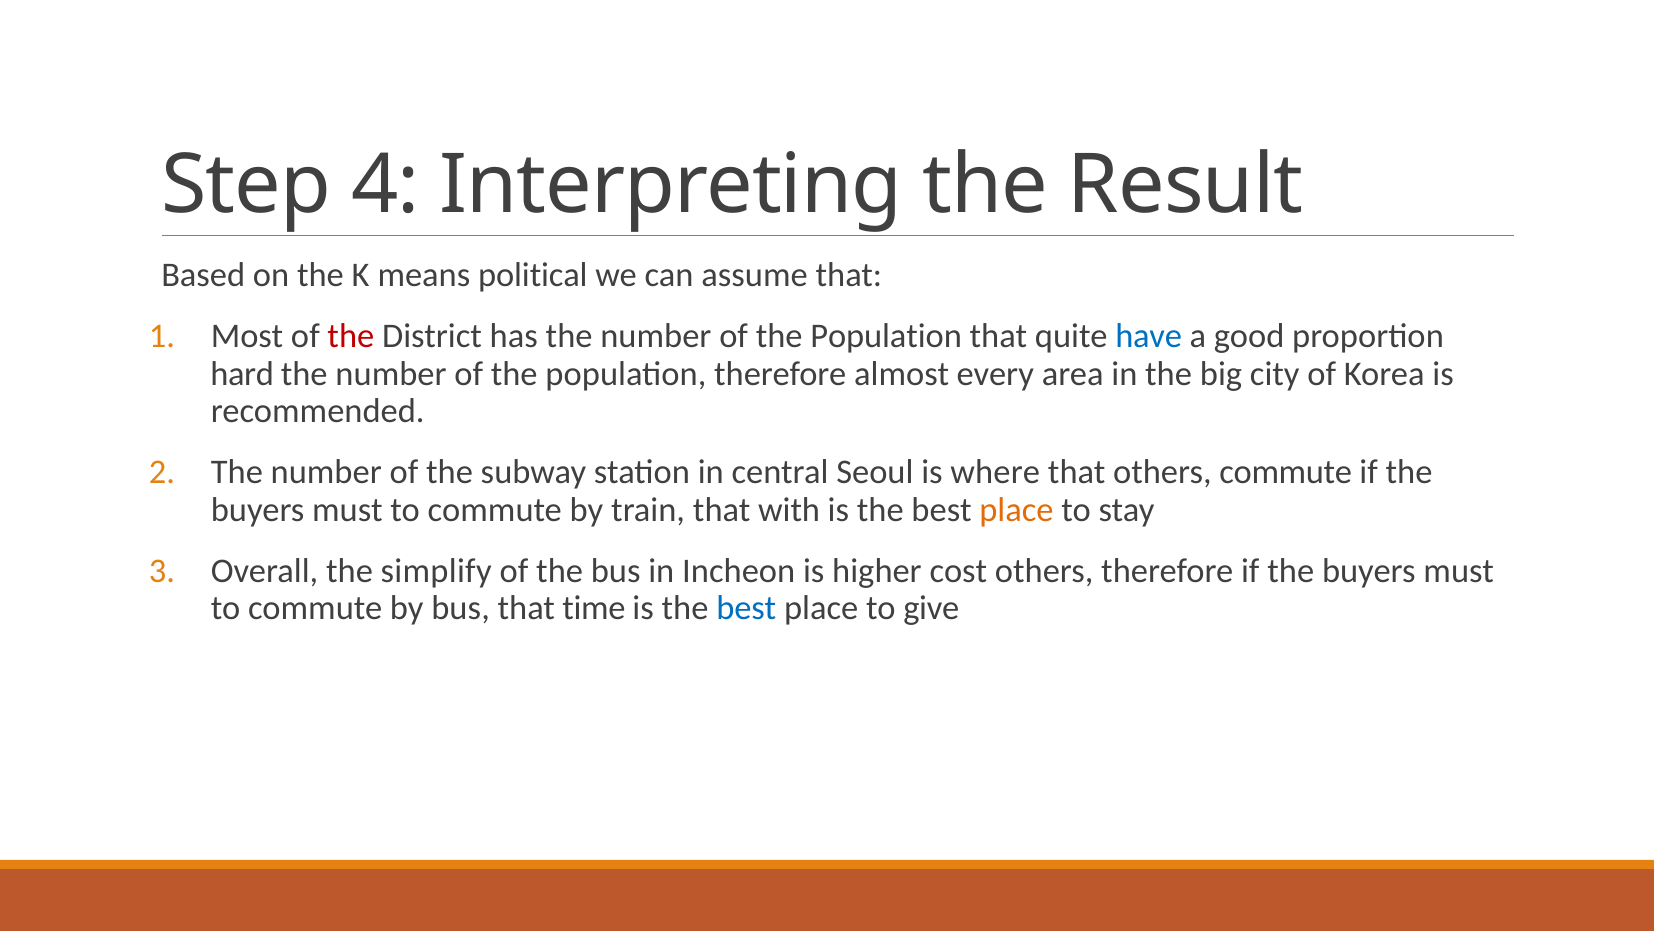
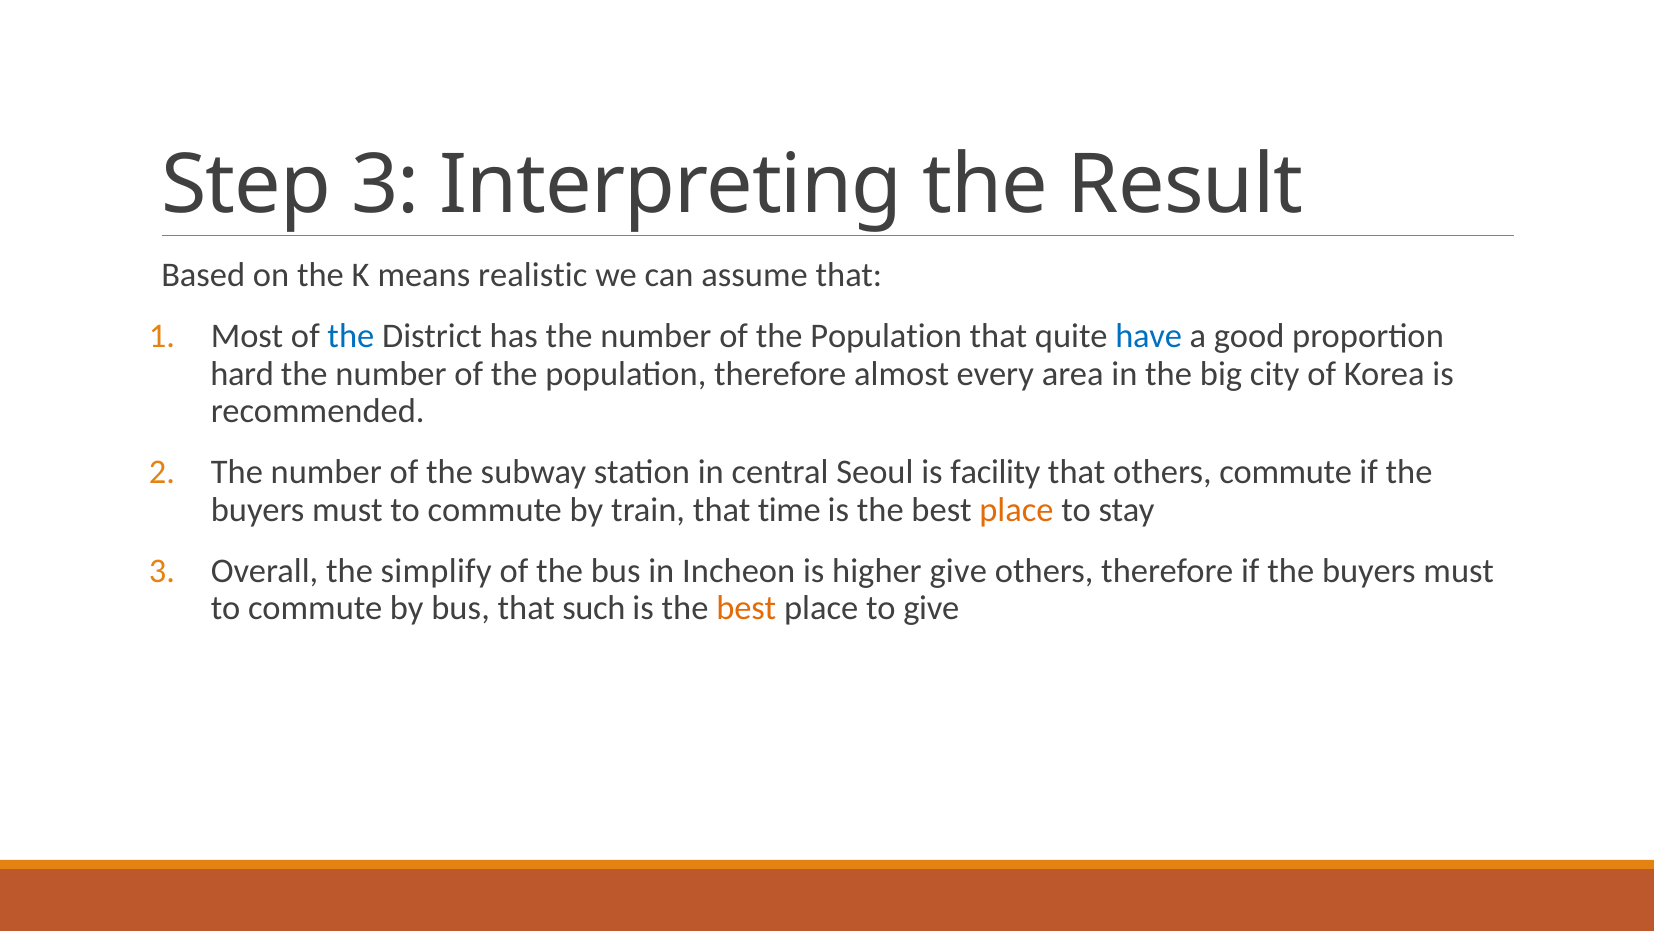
Step 4: 4 -> 3 (386, 185)
political: political -> realistic (533, 275)
the colour: red -> blue (351, 336)
where: where -> facility (995, 472)
with: with -> time (789, 509)
higher cost: cost -> give (958, 571)
time: time -> such (594, 608)
best colour: blue -> orange (746, 608)
